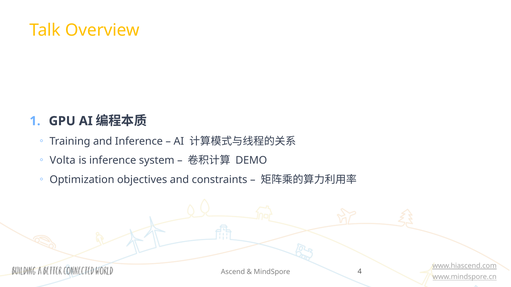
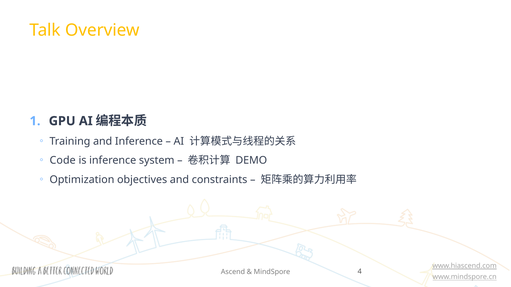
Volta: Volta -> Code (63, 161)
